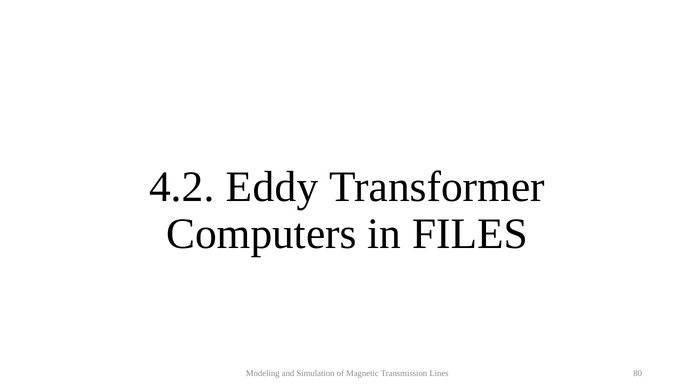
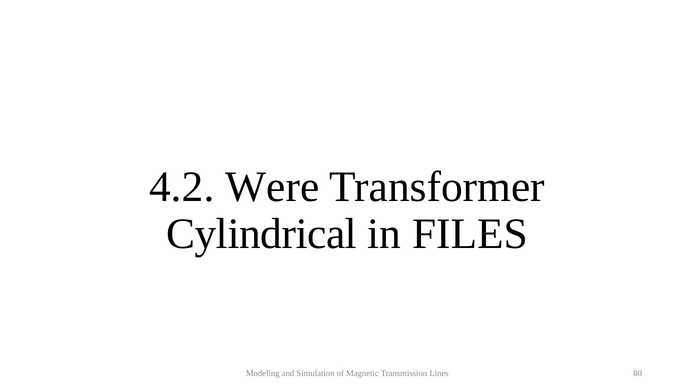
Eddy: Eddy -> Were (272, 187)
Computers: Computers -> Cylindrical (262, 234)
